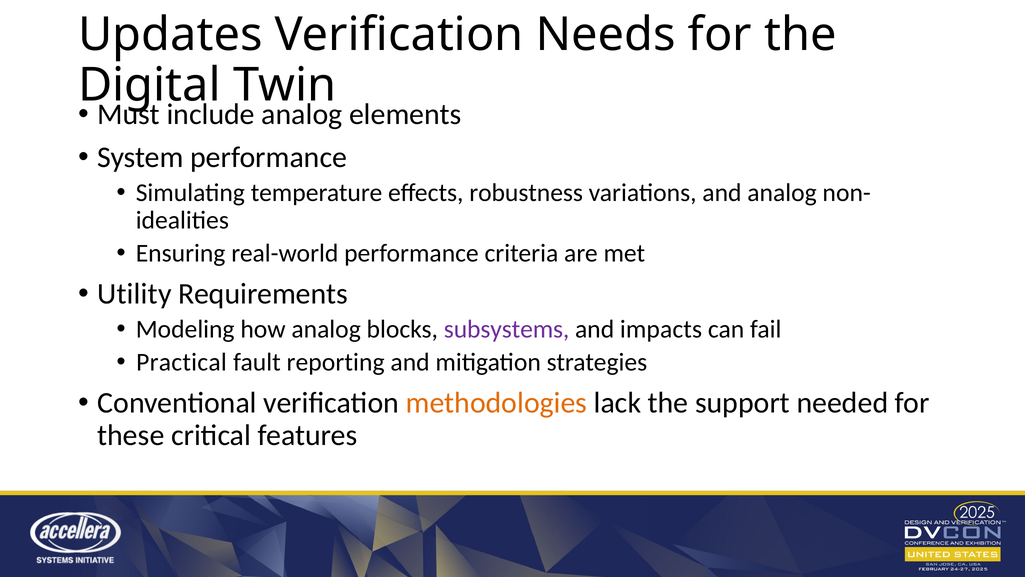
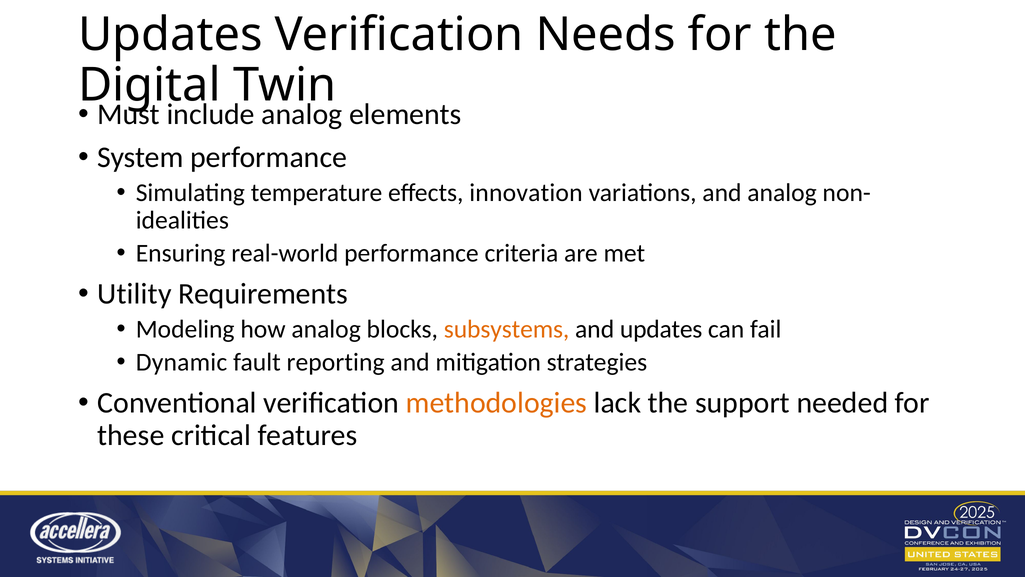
robustness: robustness -> innovation (526, 193)
subsystems colour: purple -> orange (507, 329)
and impacts: impacts -> updates (661, 329)
Practical: Practical -> Dynamic (182, 362)
